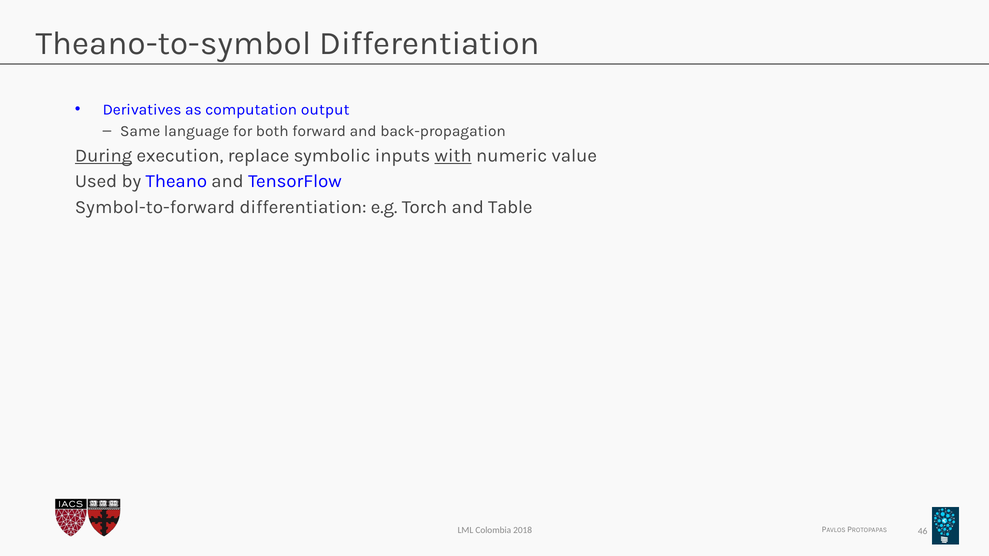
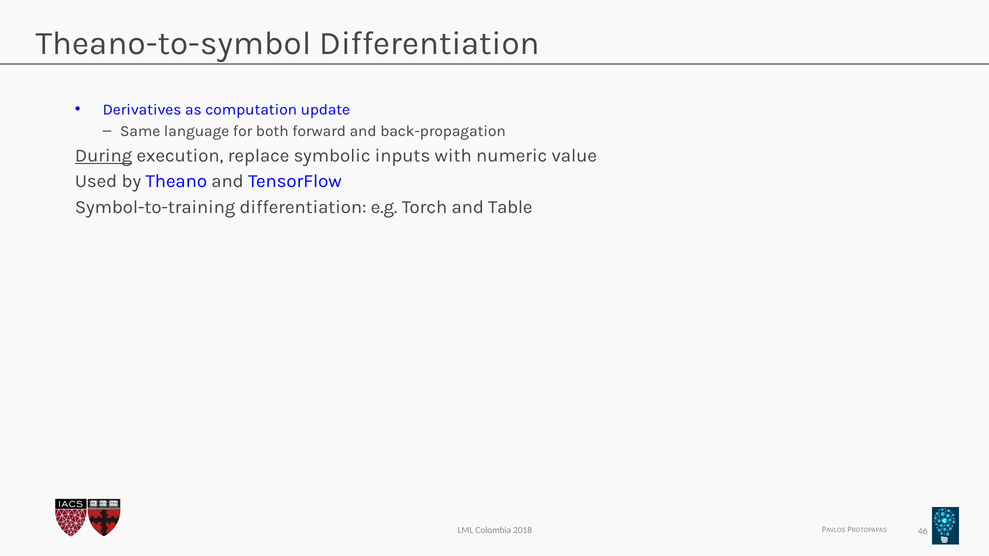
output: output -> update (325, 110)
with underline: present -> none (453, 156)
Symbol-to-forward: Symbol-to-forward -> Symbol-to-training (155, 207)
